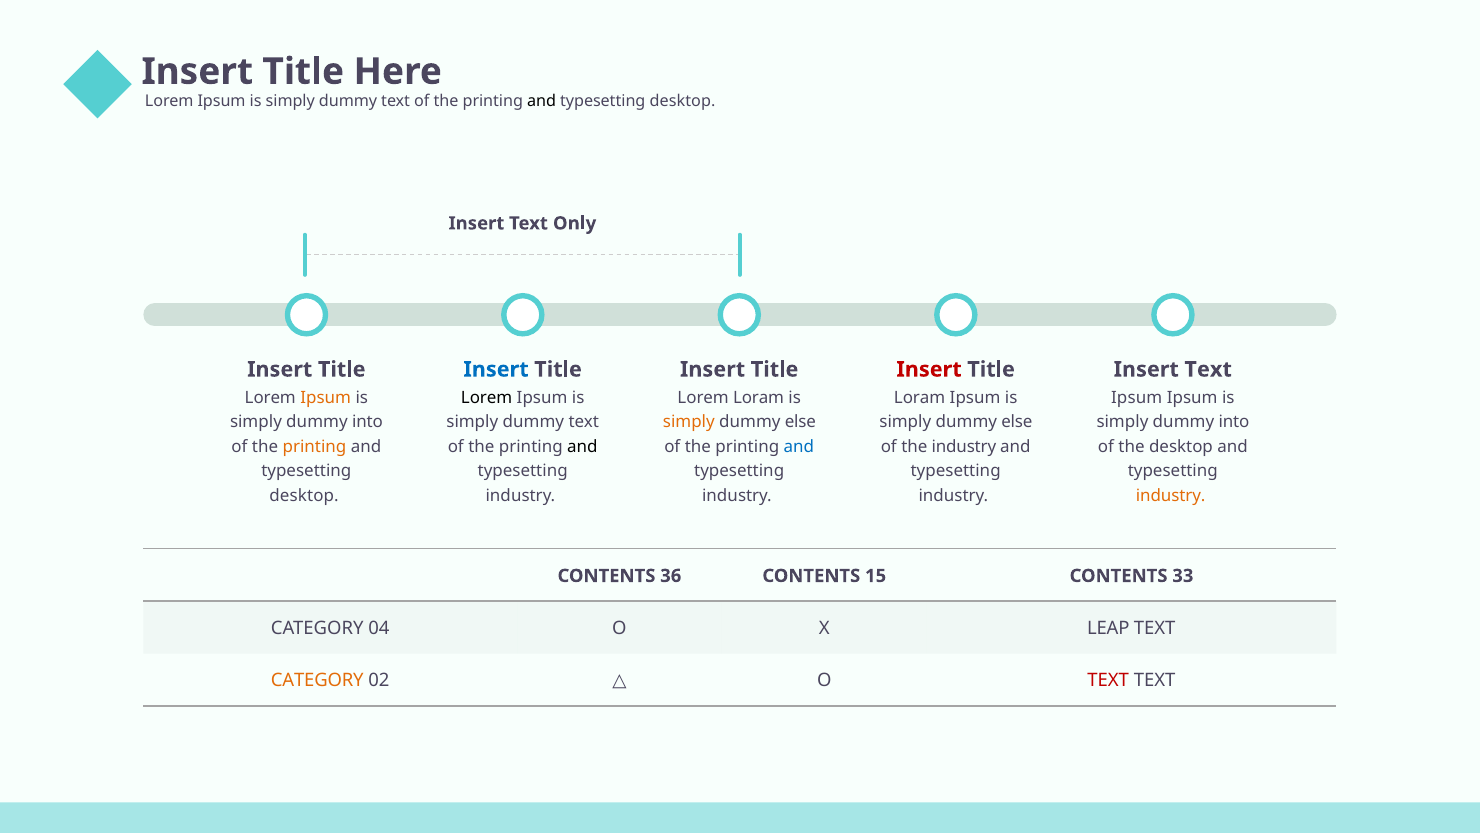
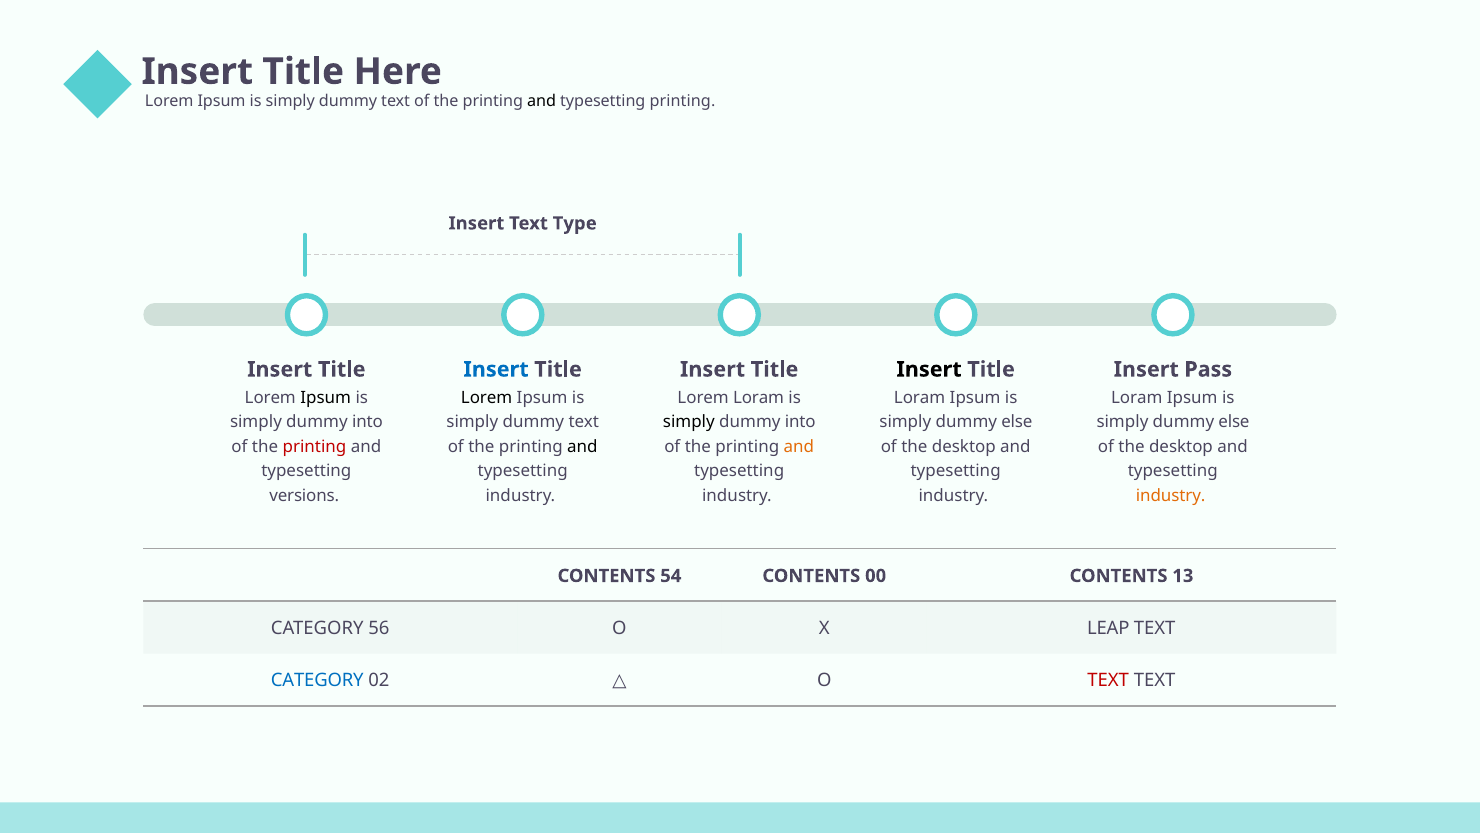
desktop: desktop -> printing (682, 101)
Only: Only -> Type (575, 223)
Insert colour: red -> black (929, 369)
Text: Text -> Pass (1208, 369)
Ipsum colour: orange -> black (326, 397)
Ipsum: Ipsum -> Loram (1137, 397)
simply colour: orange -> black (689, 422)
else: else -> into (800, 422)
into: into -> else (1234, 422)
printing colour: orange -> red (314, 446)
and colour: blue -> orange (799, 446)
industry: industry -> desktop (964, 446)
desktop: desktop -> versions (304, 495)
36: 36 -> 54 (671, 576)
15: 15 -> 00 (876, 576)
33: 33 -> 13 (1183, 576)
04: 04 -> 56 (379, 628)
CATEGORY colour: orange -> blue (317, 680)
